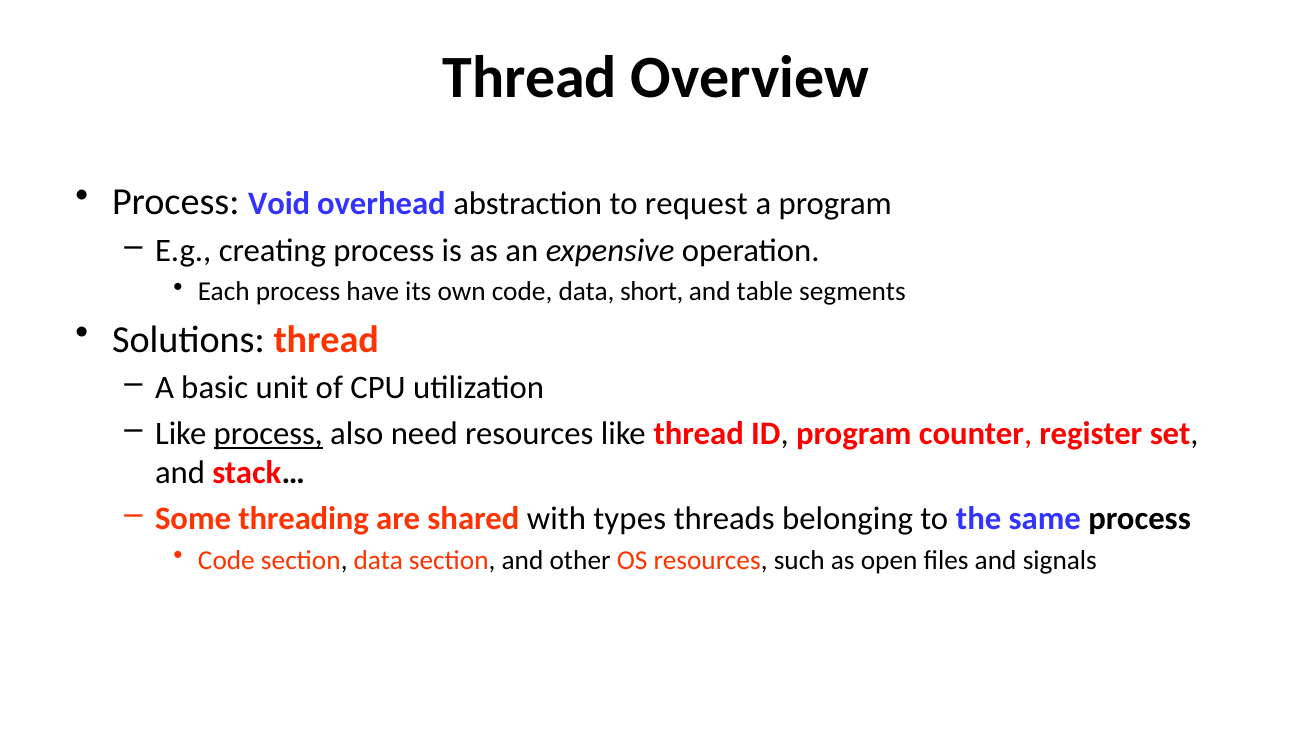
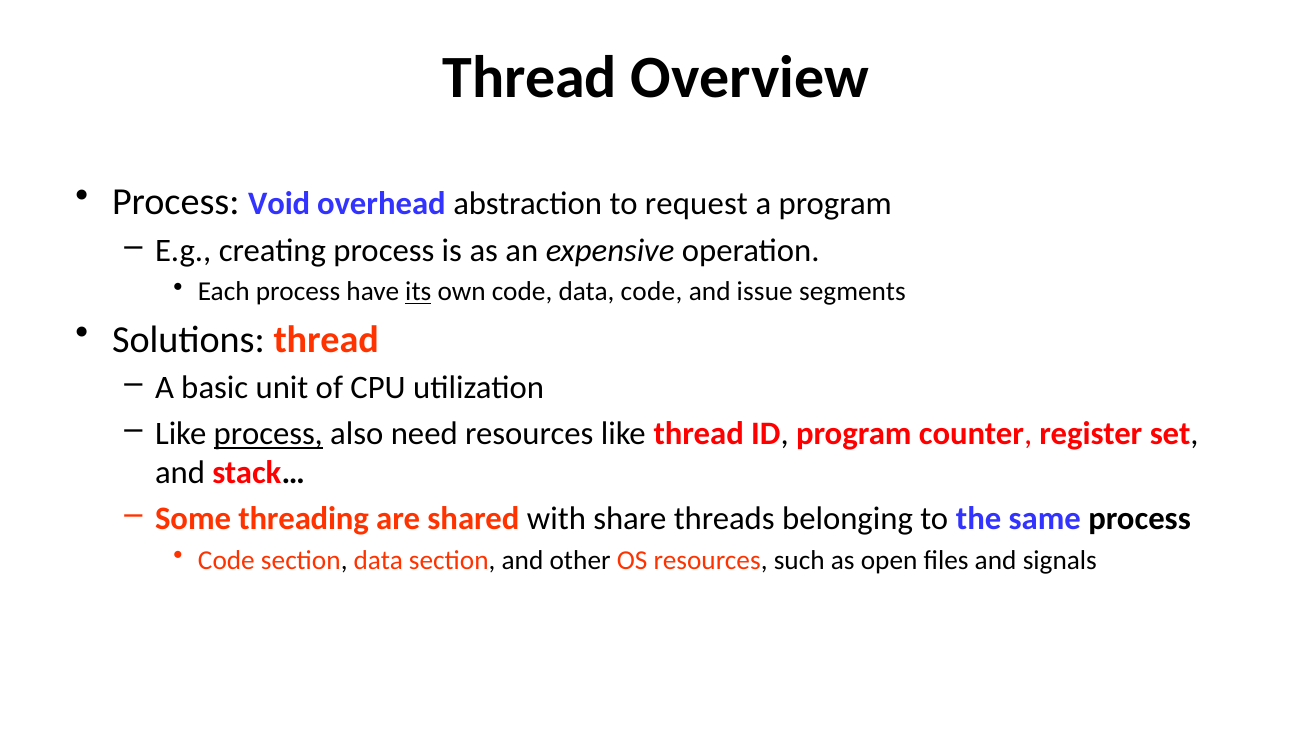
its underline: none -> present (418, 292)
data short: short -> code (651, 292)
table: table -> issue (765, 292)
types: types -> share (630, 519)
